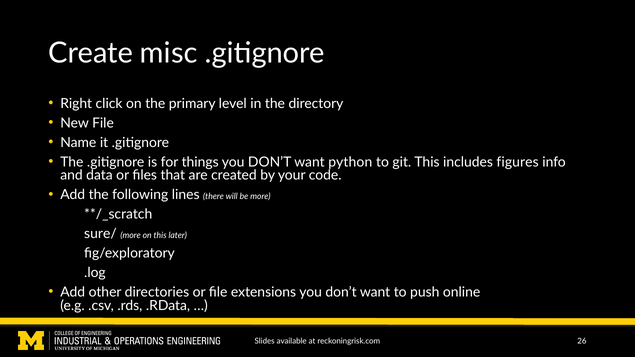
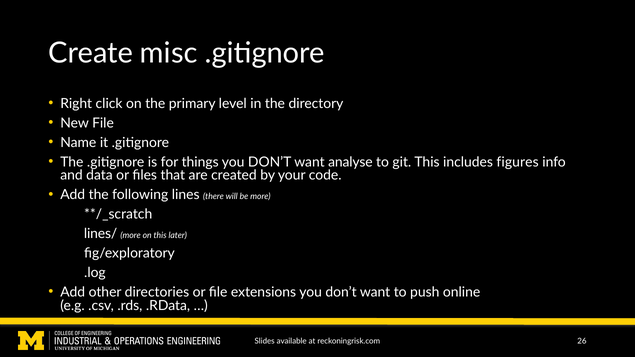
python: python -> analyse (350, 162)
sure/: sure/ -> lines/ (101, 234)
